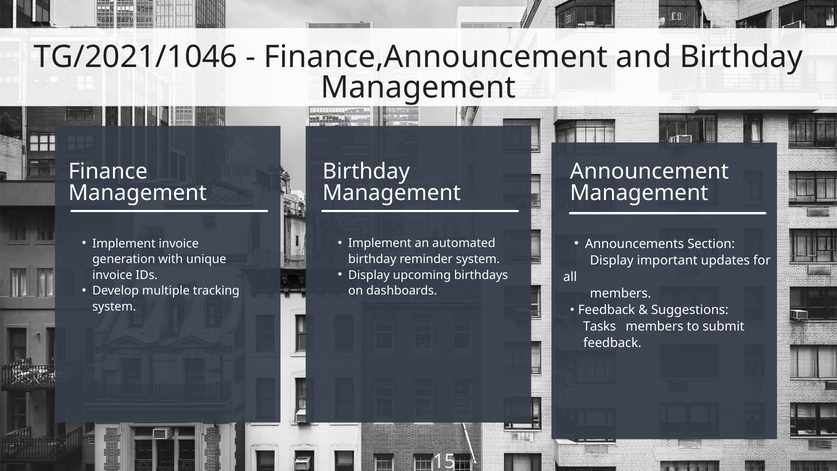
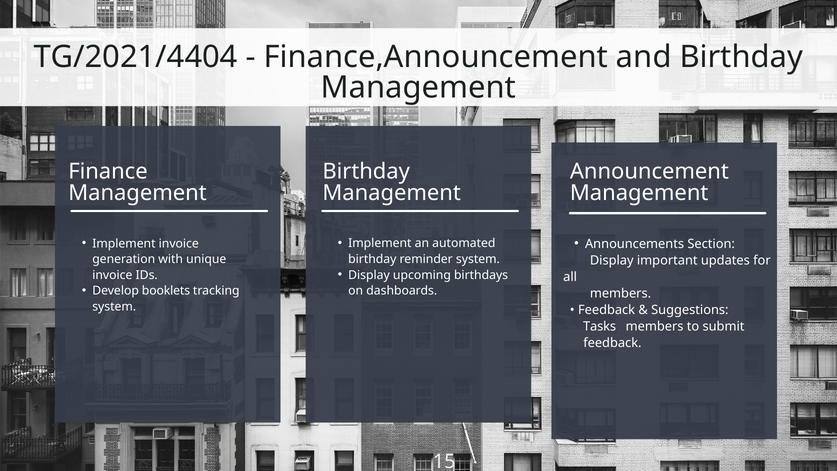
TG/2021/1046: TG/2021/1046 -> TG/2021/4404 (136, 57)
multiple: multiple -> booklets (166, 291)
